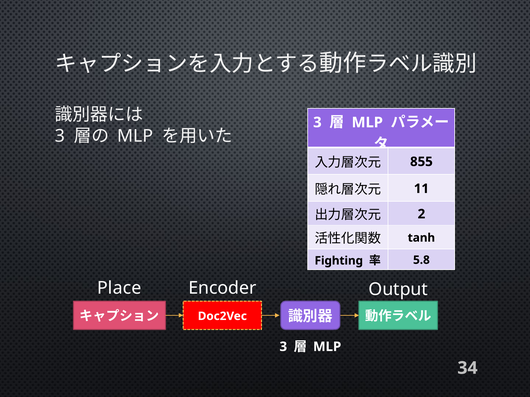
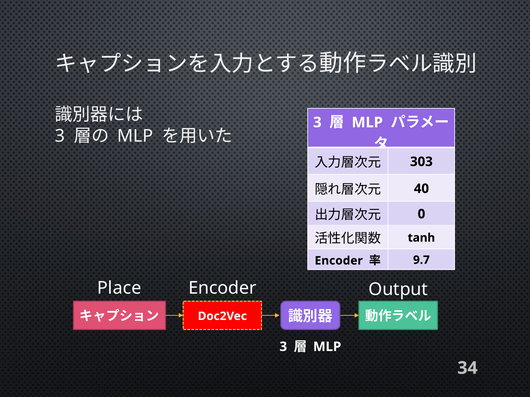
855: 855 -> 303 (421, 162)
11: 11 -> 40 (421, 189)
2: 2 -> 0 (421, 214)
Fighting: Fighting -> Encoder (339, 261)
5.8: 5.8 -> 9.7 (421, 260)
